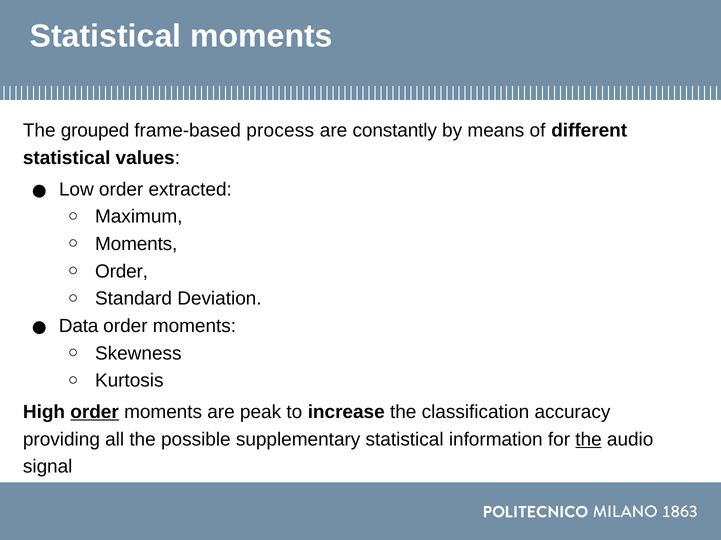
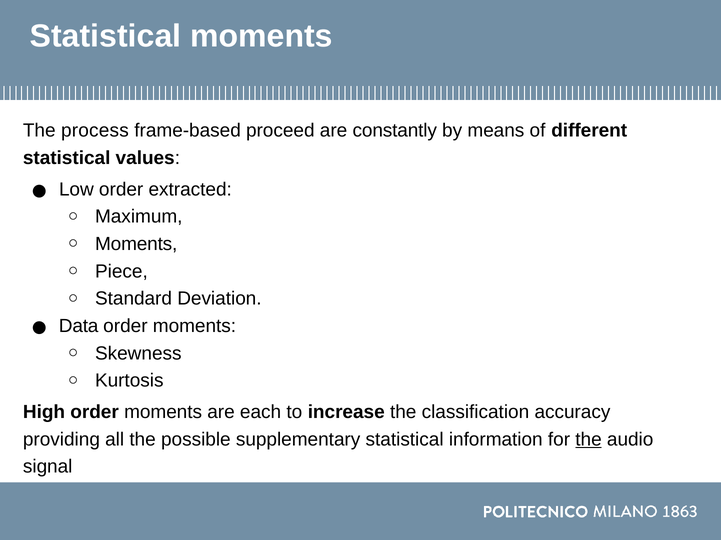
grouped: grouped -> process (95, 131)
process: process -> proceed (280, 131)
Order: Order -> Piece (121, 272)
order underline: present -> none (95, 413)
peak: peak -> each (261, 413)
